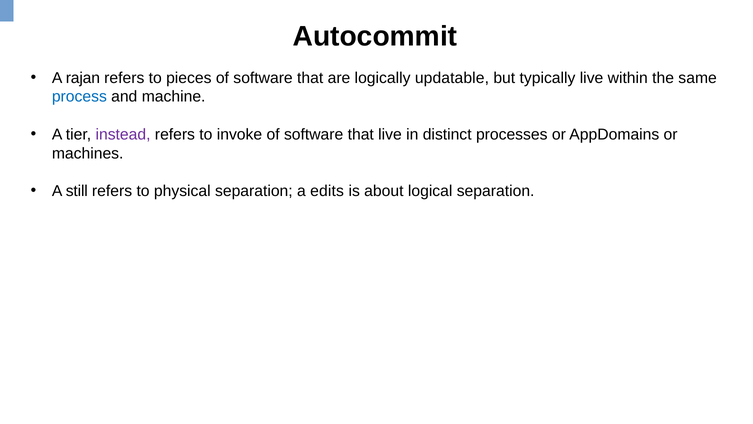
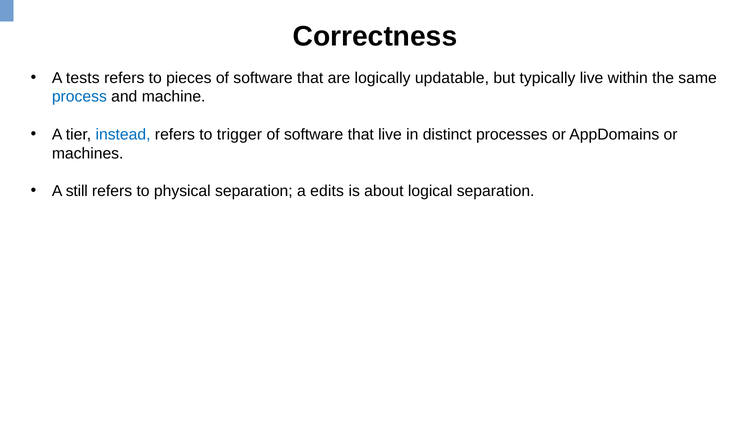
Autocommit: Autocommit -> Correctness (375, 36)
rajan: rajan -> tests (83, 78)
instead colour: purple -> blue (123, 134)
invoke: invoke -> trigger (239, 134)
